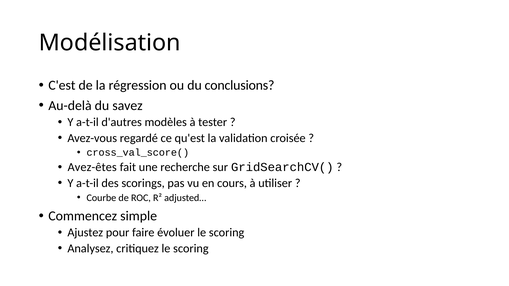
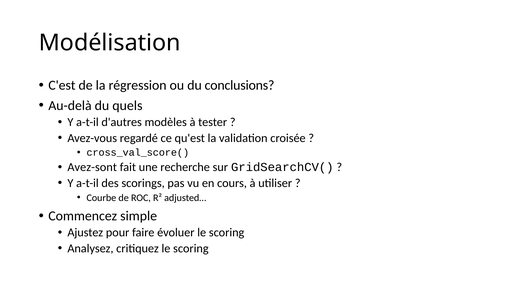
savez: savez -> quels (127, 106)
Avez-êtes: Avez-êtes -> Avez-sont (92, 167)
